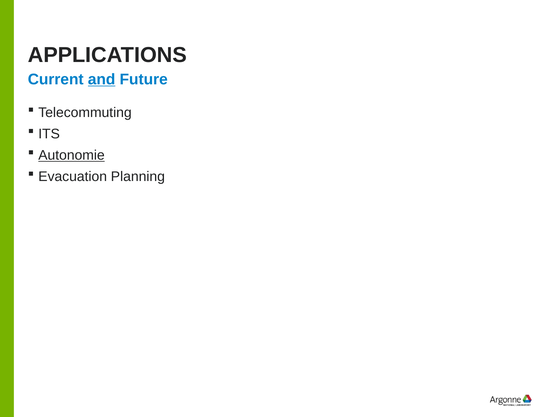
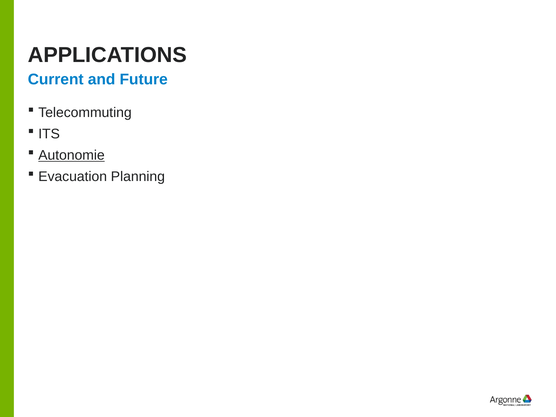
and underline: present -> none (102, 79)
